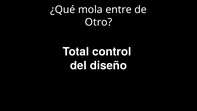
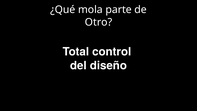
entre: entre -> parte (119, 10)
